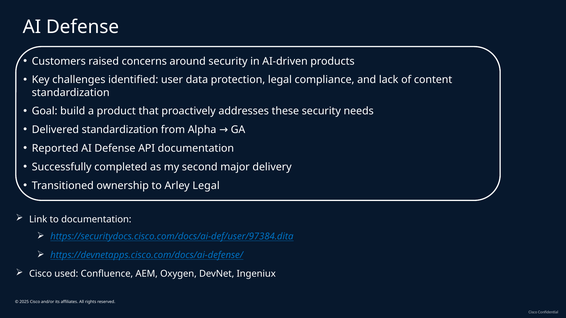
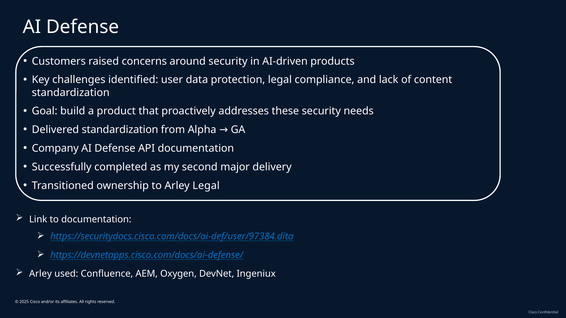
Reported: Reported -> Company (55, 149)
Cisco: Cisco -> Arley (40, 274)
